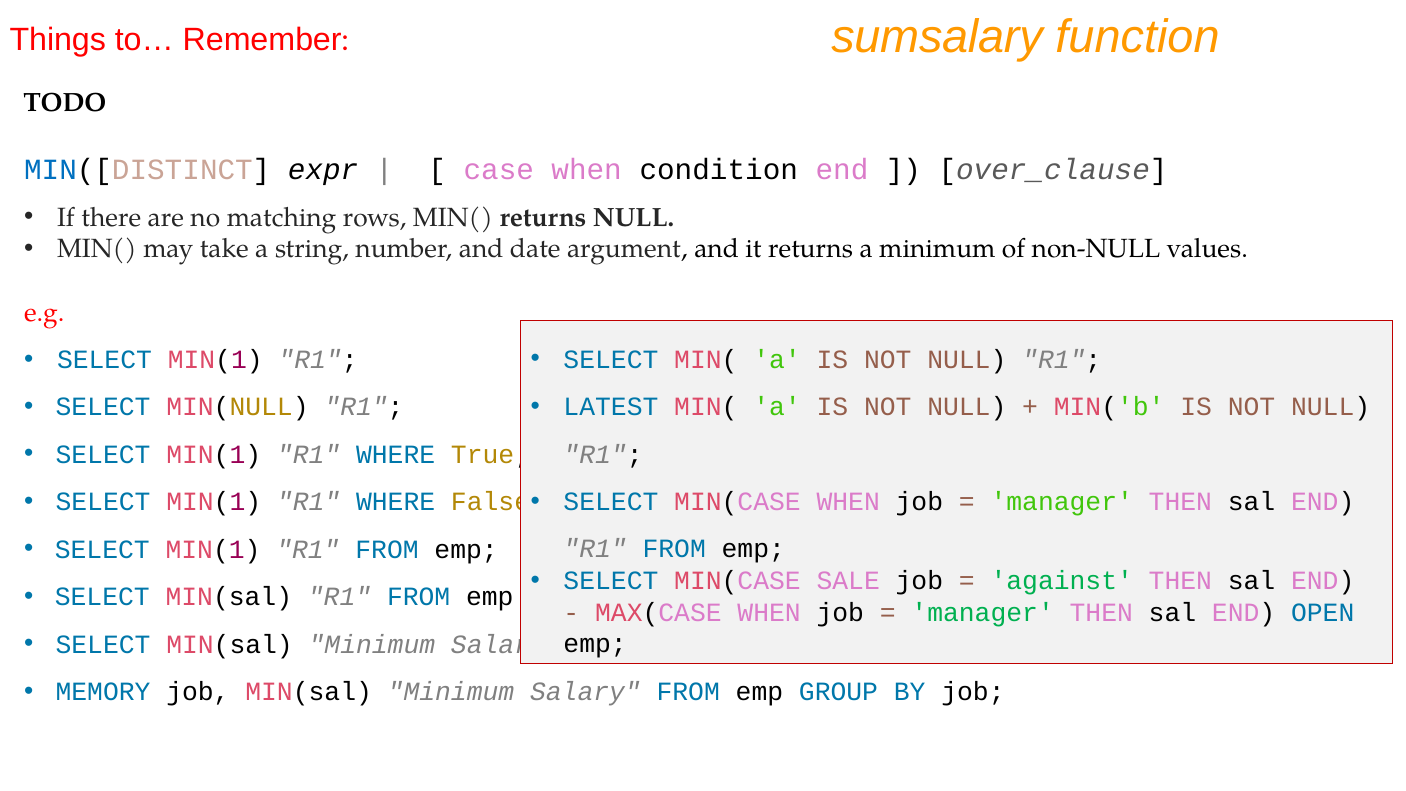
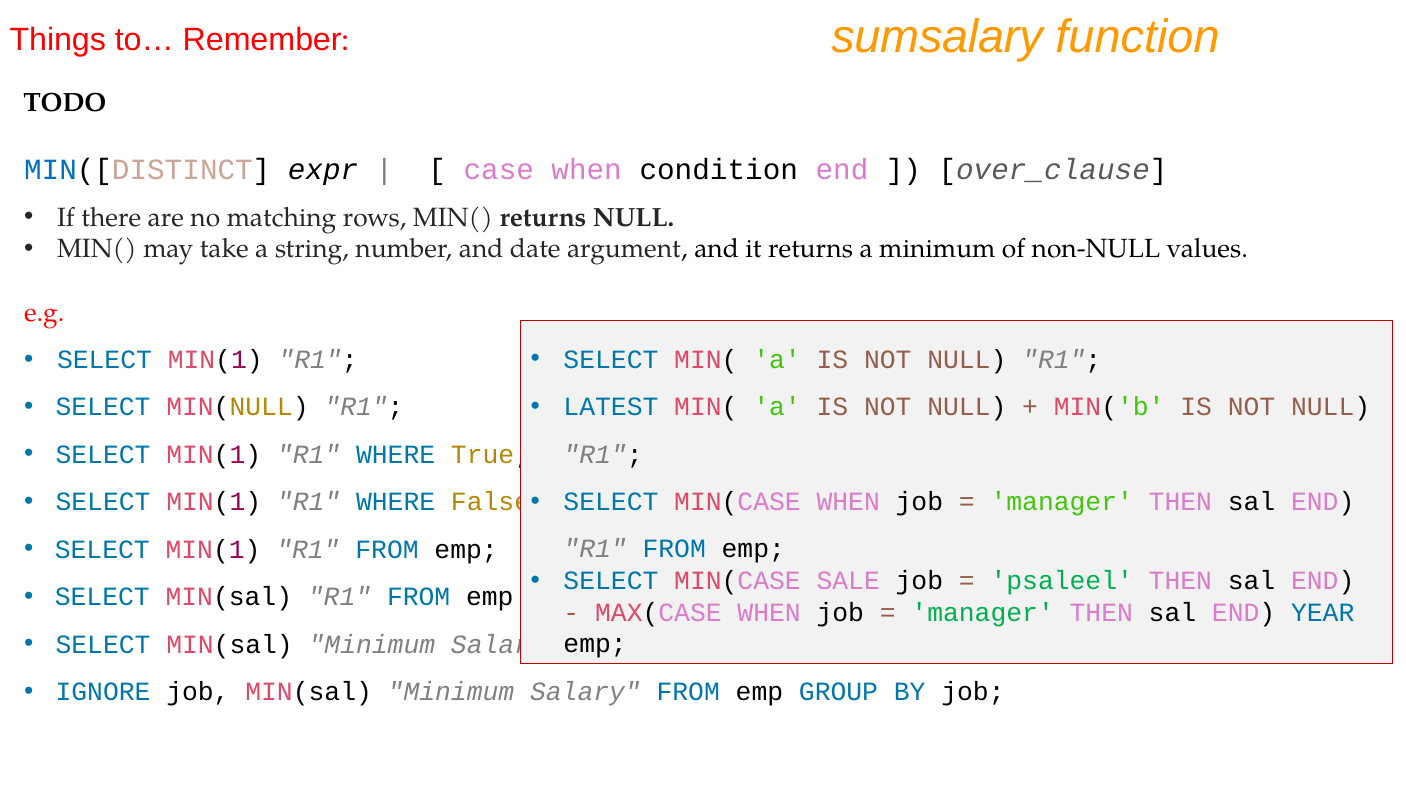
against: against -> psaleel (1062, 581)
OPEN: OPEN -> YEAR (1323, 612)
MEMORY: MEMORY -> IGNORE (103, 692)
